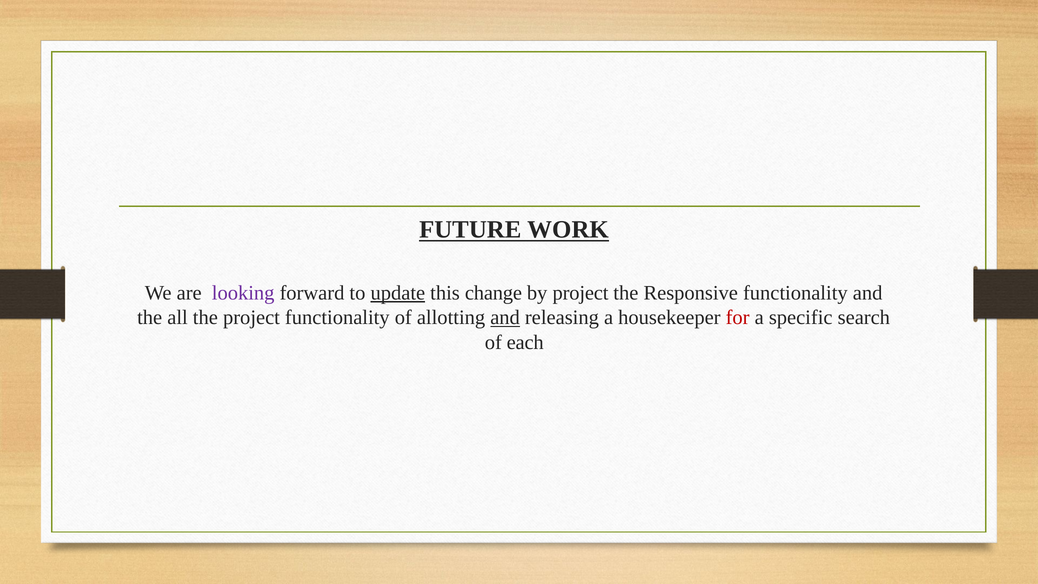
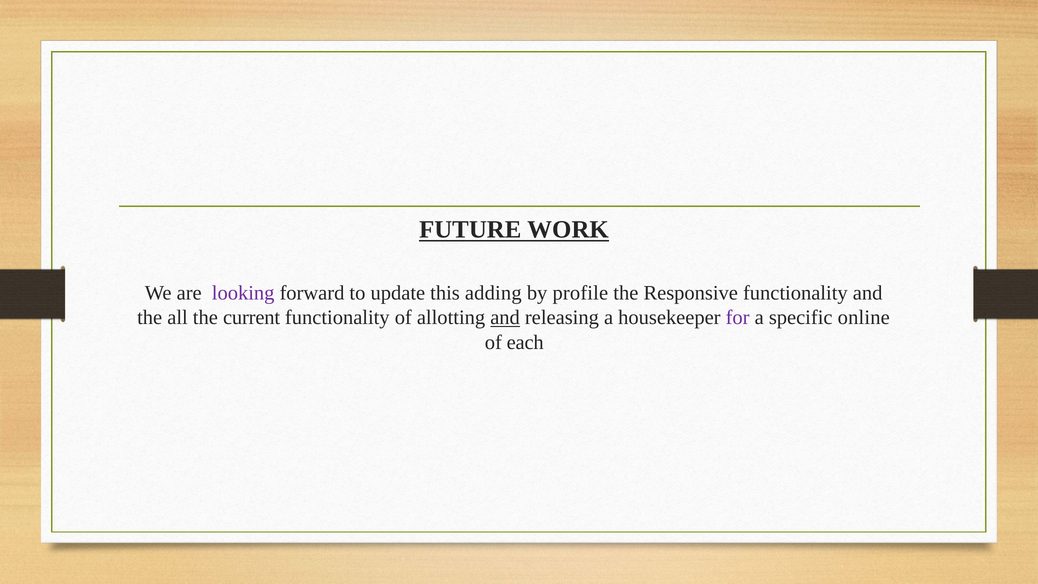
update underline: present -> none (398, 293)
change: change -> adding (493, 293)
by project: project -> profile (580, 293)
the project: project -> current (252, 318)
for colour: red -> purple (738, 318)
search: search -> online (864, 318)
